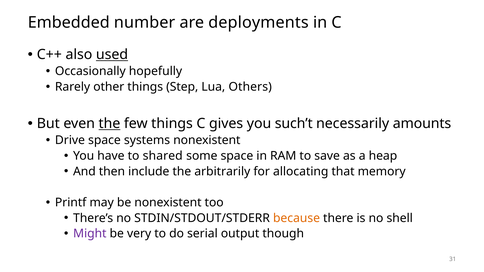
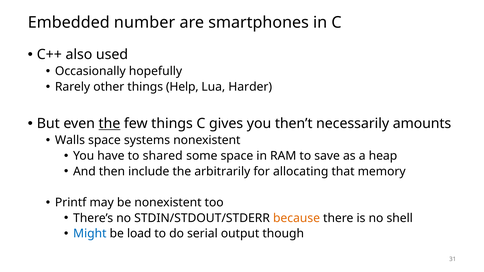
deployments: deployments -> smartphones (259, 23)
used underline: present -> none (112, 55)
Step: Step -> Help (182, 87)
Others: Others -> Harder (250, 87)
such’t: such’t -> then’t (294, 124)
Drive: Drive -> Walls (70, 140)
Might colour: purple -> blue (90, 234)
very: very -> load (139, 234)
